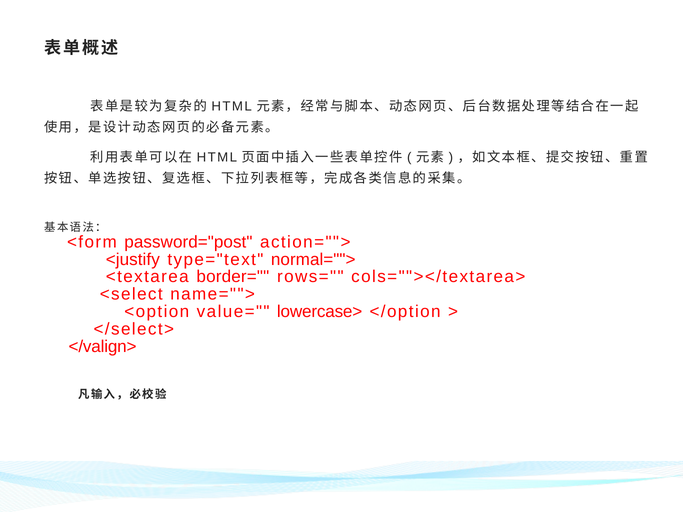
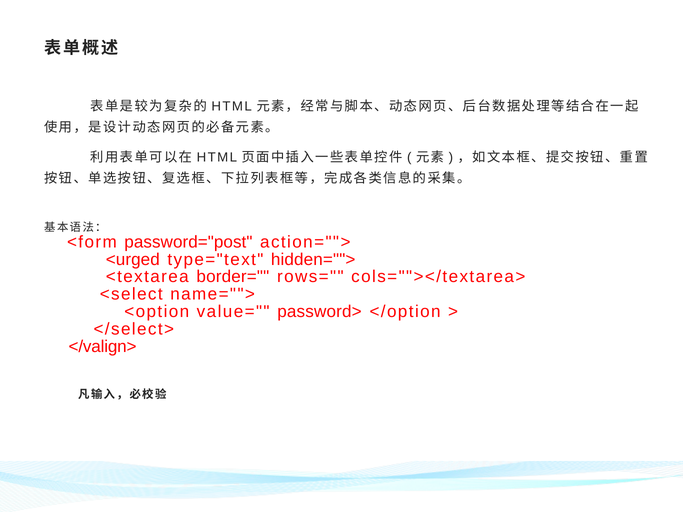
<justify: <justify -> <urged (133, 259)
normal="">: normal=""> -> hidden=""> (313, 259)
lowercase>: lowercase> -> password> (319, 312)
